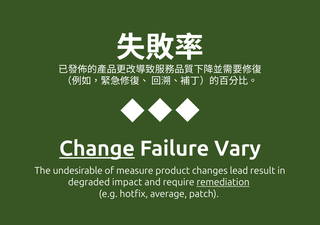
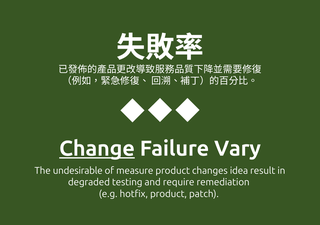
lead: lead -> idea (239, 171)
impact: impact -> testing (127, 183)
remediation underline: present -> none (223, 183)
hotfix average: average -> product (169, 194)
